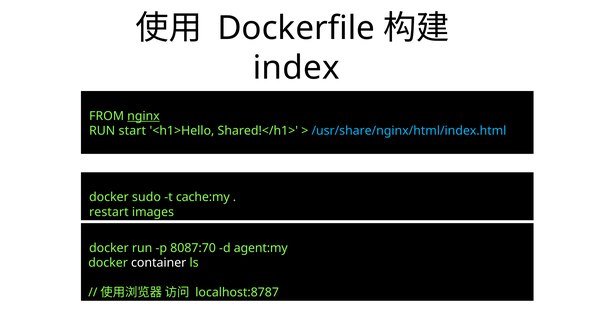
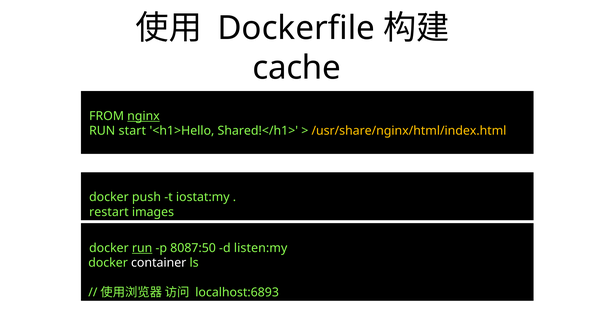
index: index -> cache (297, 68)
/usr/share/nginx/html/index.html colour: light blue -> yellow (409, 131)
sudo: sudo -> push (146, 197)
cache:my: cache:my -> iostat:my (203, 197)
run underline: none -> present (142, 248)
8087:70: 8087:70 -> 8087:50 (193, 248)
agent:my: agent:my -> listen:my (261, 248)
localhost:8787: localhost:8787 -> localhost:6893 (237, 292)
